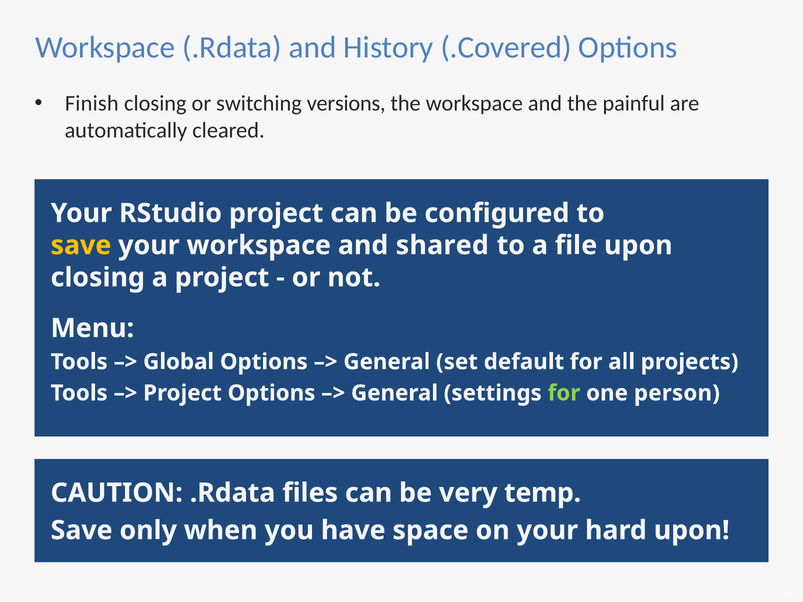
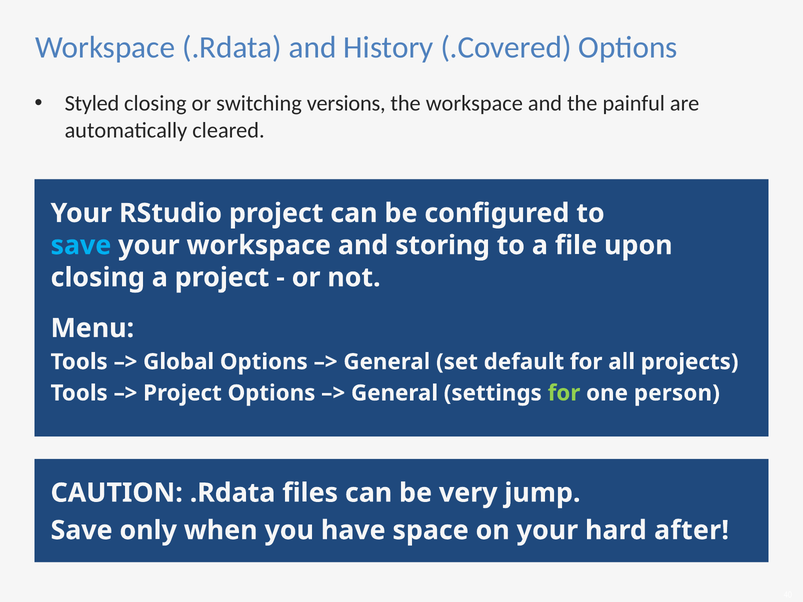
Finish: Finish -> Styled (92, 104)
save colour: yellow -> light blue (81, 245)
shared: shared -> storing (443, 245)
temp: temp -> jump (542, 493)
hard upon: upon -> after (692, 531)
